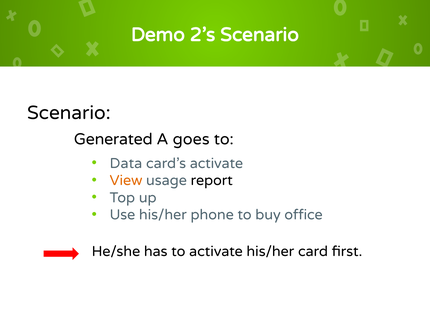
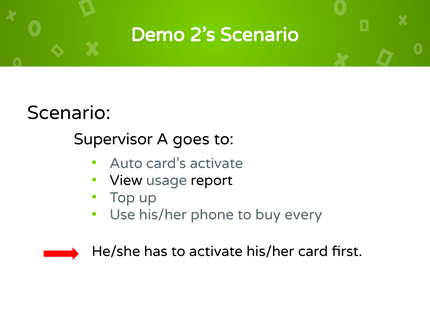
Generated: Generated -> Supervisor (113, 140)
Data: Data -> Auto (126, 164)
View colour: orange -> black (126, 181)
office: office -> every (303, 215)
